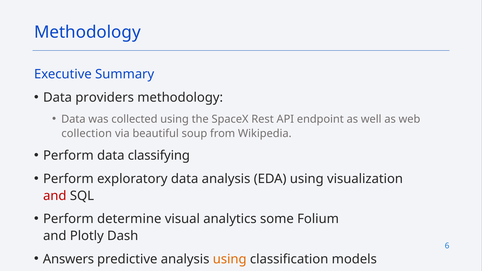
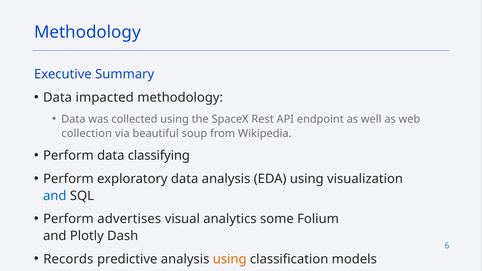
providers: providers -> impacted (105, 98)
and colour: red -> blue (55, 196)
determine: determine -> advertises (129, 219)
Answers: Answers -> Records (68, 259)
